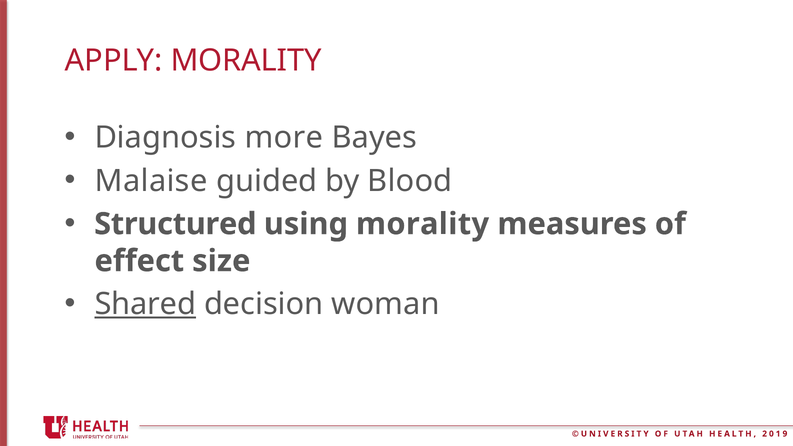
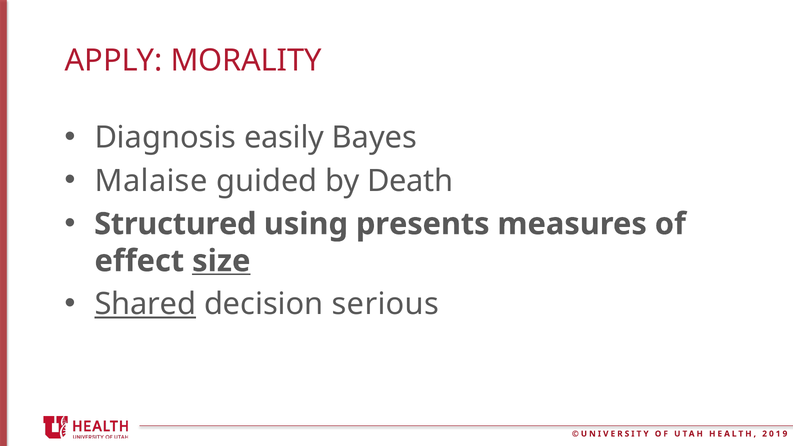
more: more -> easily (284, 138)
Blood: Blood -> Death (410, 181)
using morality: morality -> presents (423, 224)
size underline: none -> present (221, 261)
woman: woman -> serious (386, 304)
